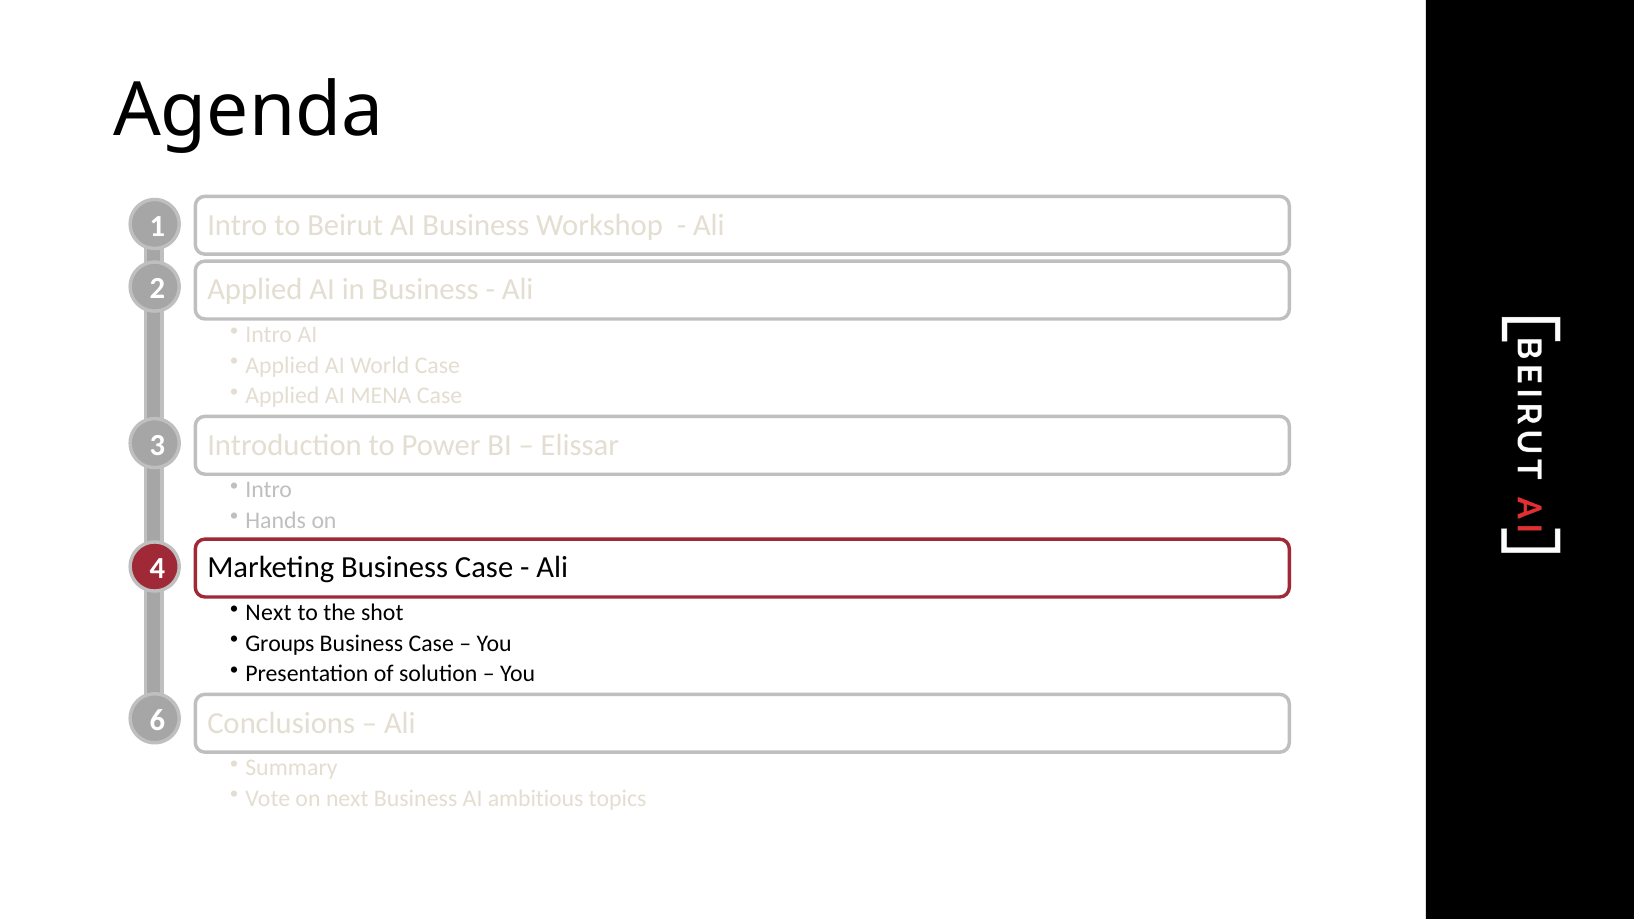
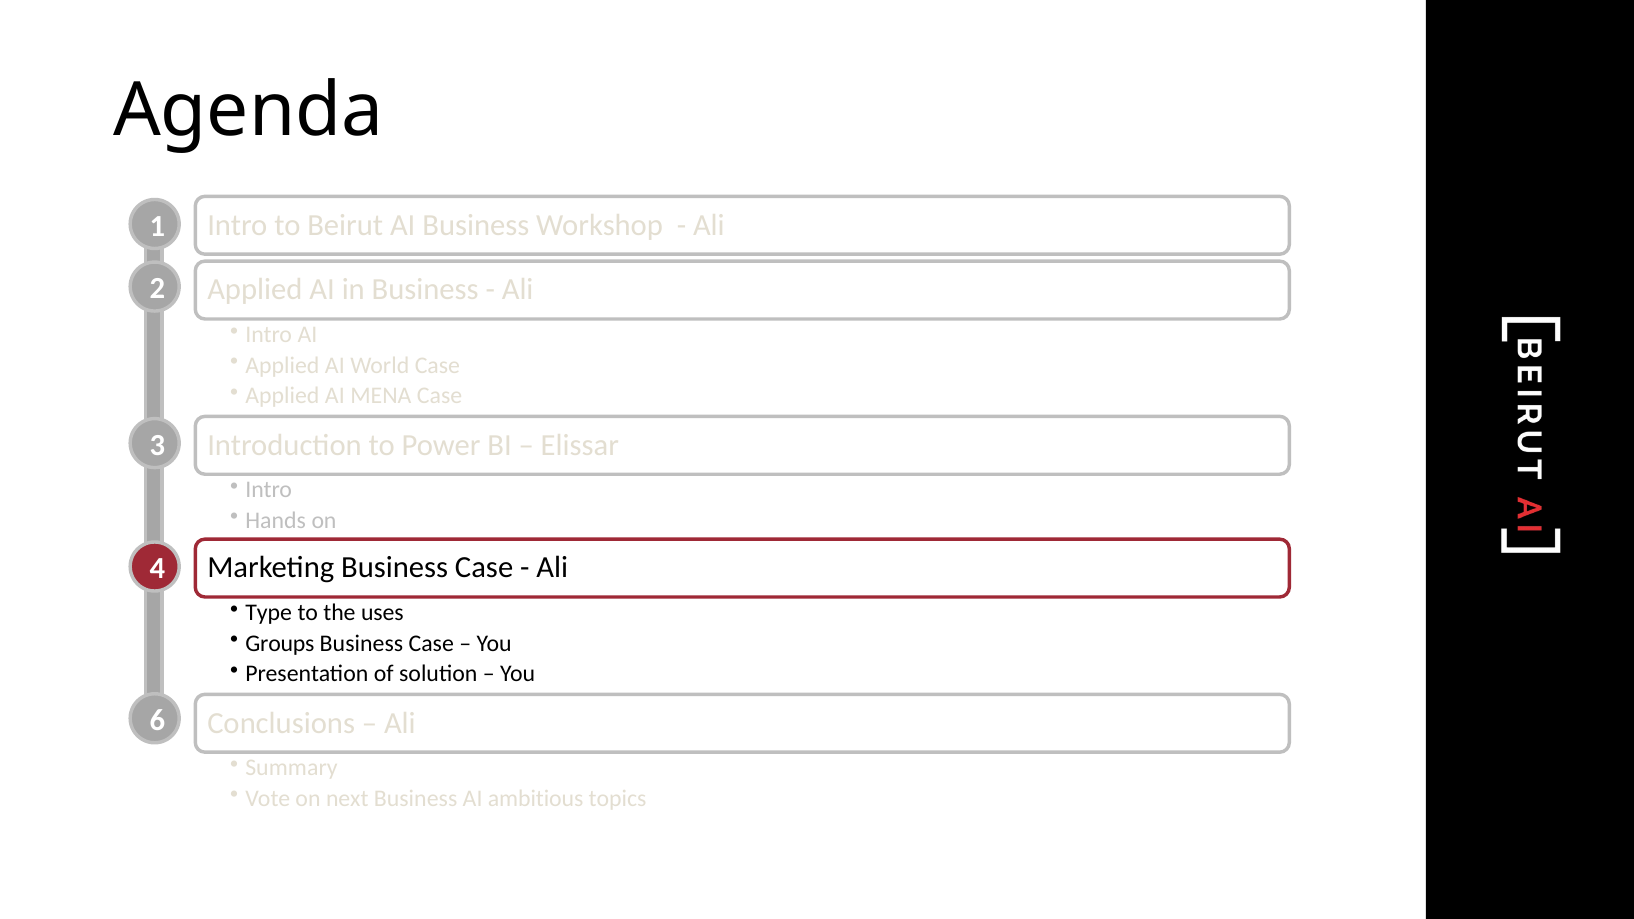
Next: Next -> Type (269, 613)
shot: shot -> uses (382, 613)
